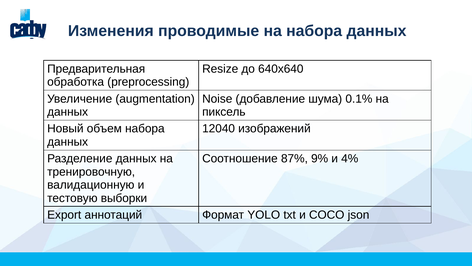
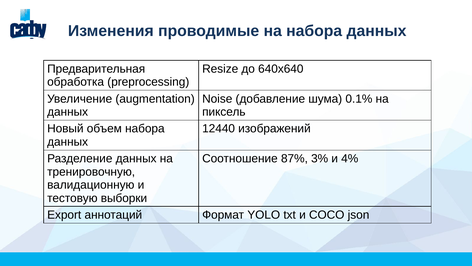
12040: 12040 -> 12440 (219, 128)
9%: 9% -> 3% (320, 158)
